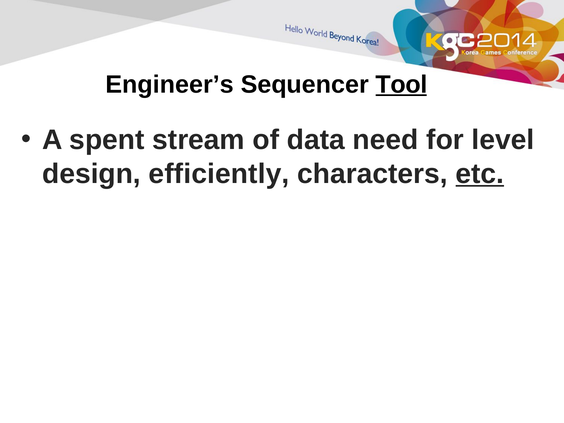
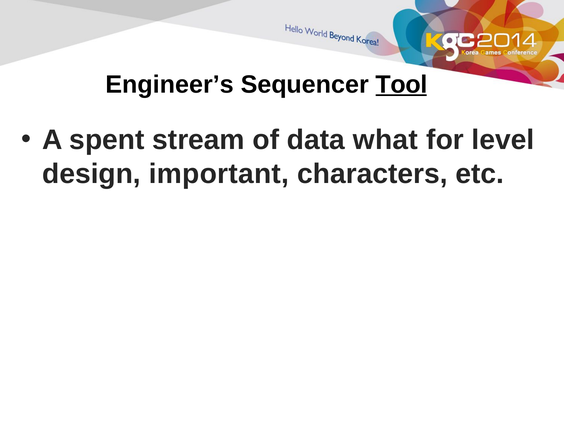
need: need -> what (385, 140)
efficiently: efficiently -> important (219, 174)
etc underline: present -> none (480, 174)
